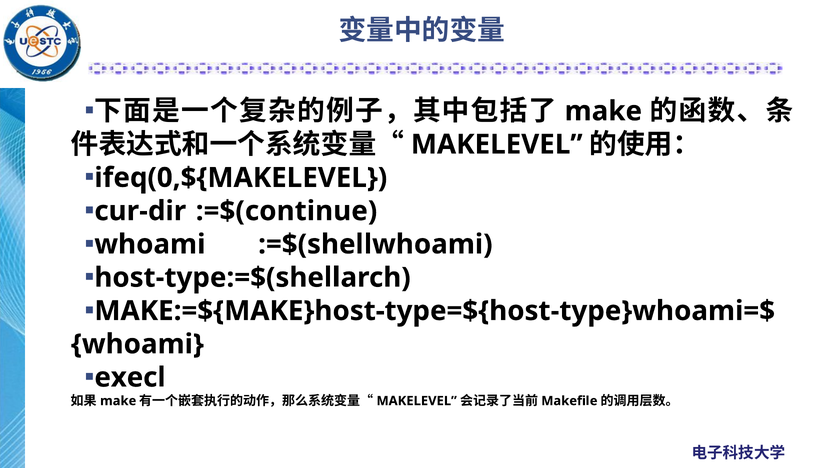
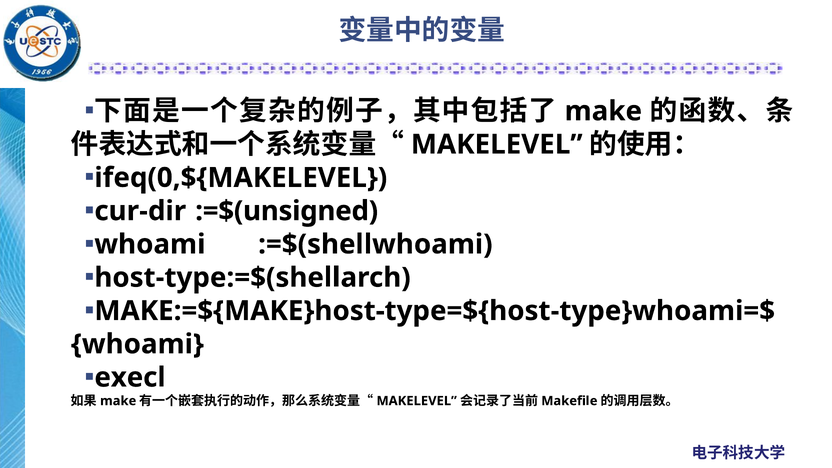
:=$(continue: :=$(continue -> :=$(unsigned (287, 211)
